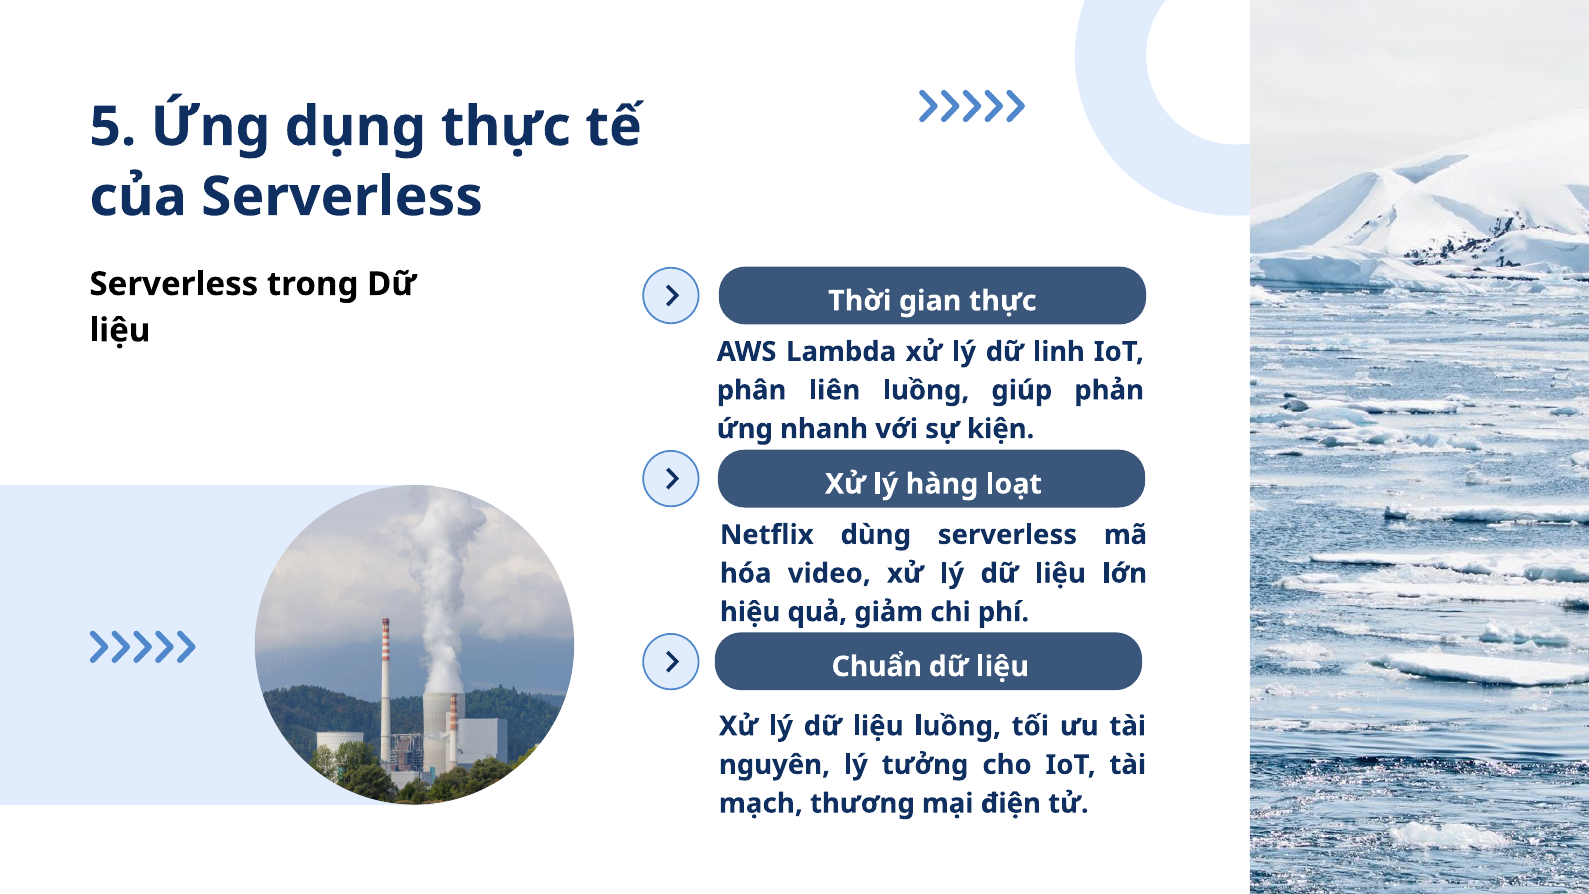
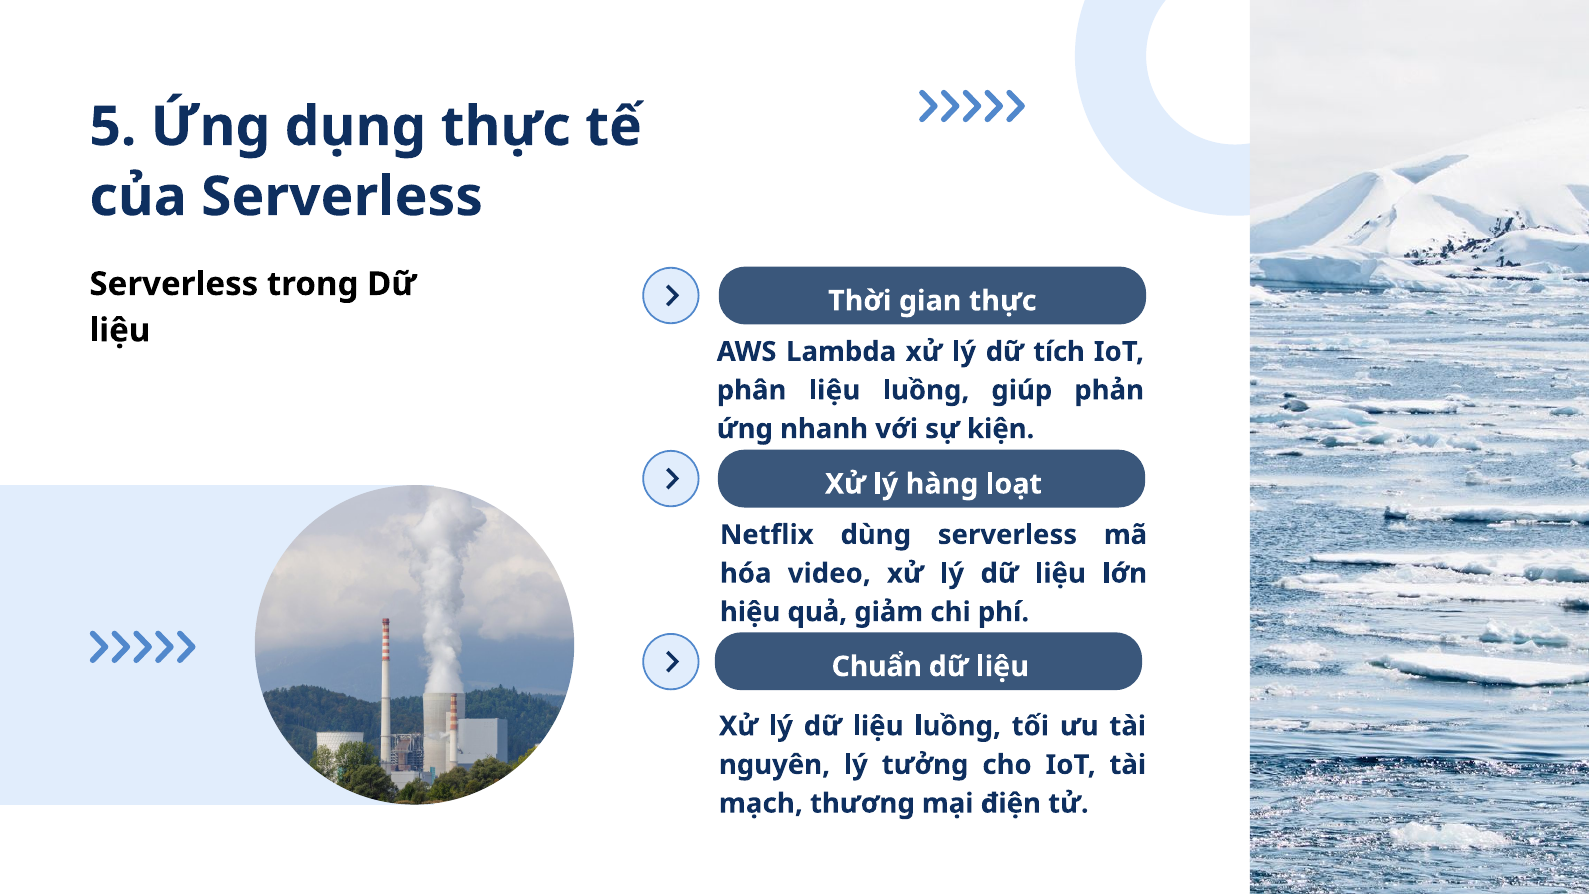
linh: linh -> tích (1059, 352)
phân liên: liên -> liệu (835, 390)
